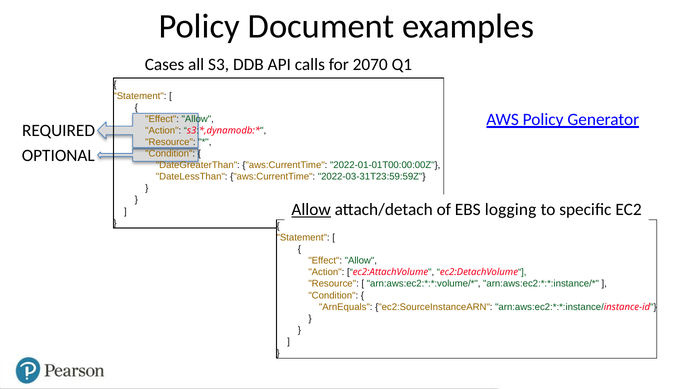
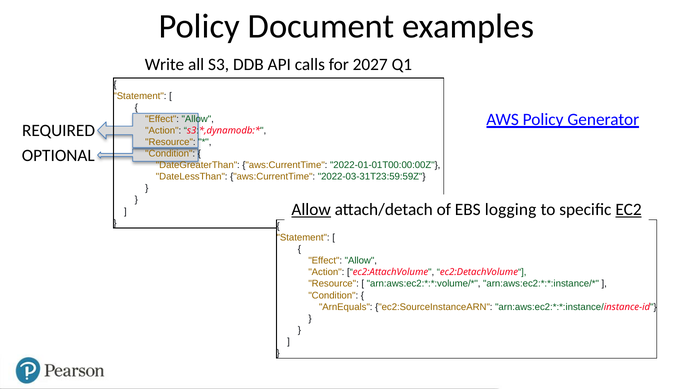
Cases: Cases -> Write (165, 65)
2070: 2070 -> 2027 (370, 65)
EC2 underline: none -> present (629, 210)
